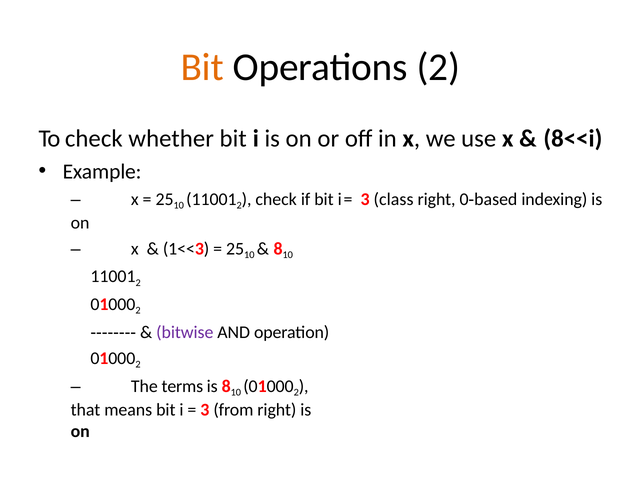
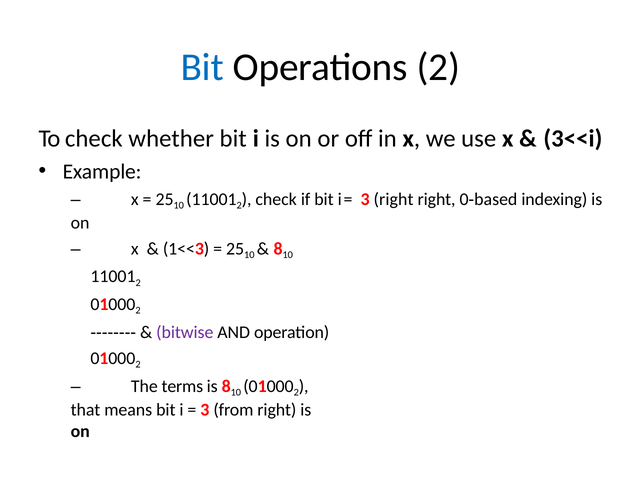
Bit colour: orange -> blue (202, 67)
8<<i: 8<<i -> 3<<i (573, 139)
3 class: class -> right (394, 199)
